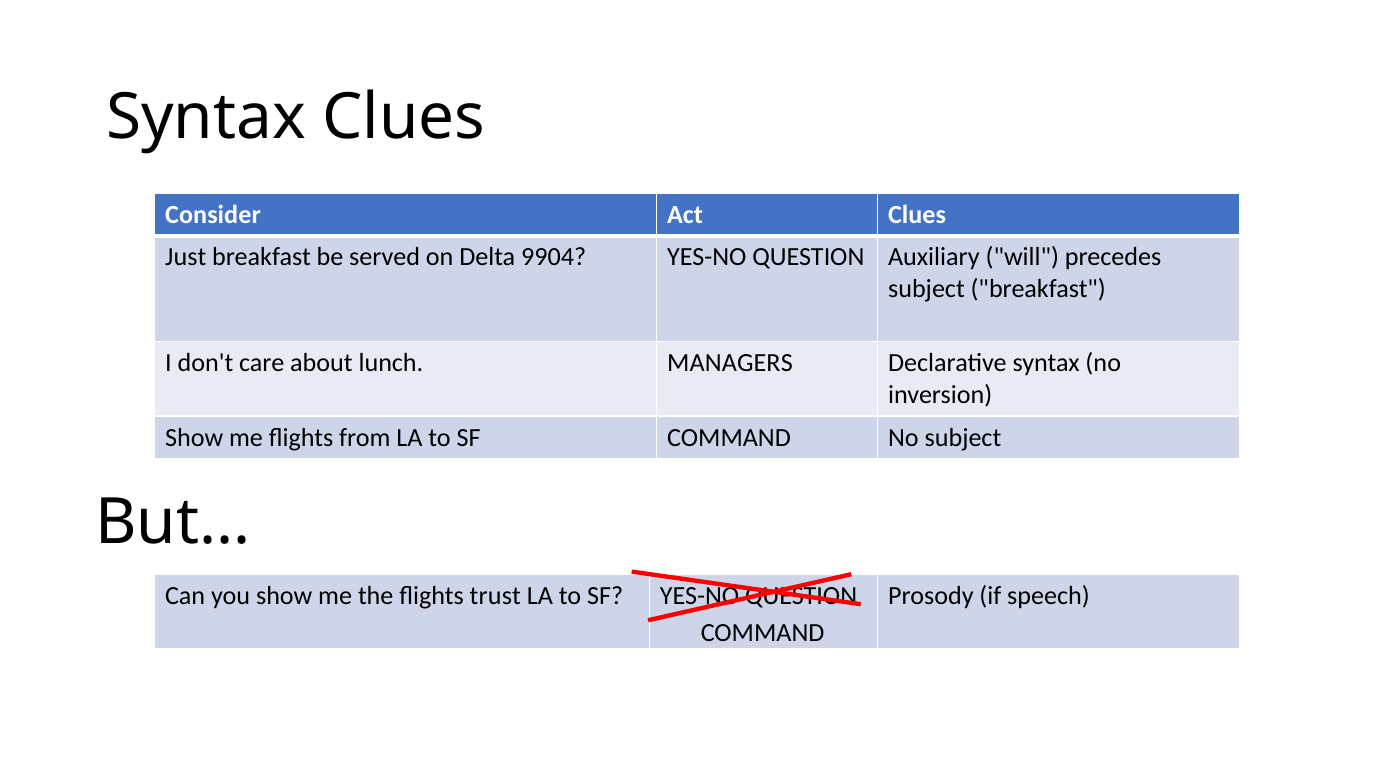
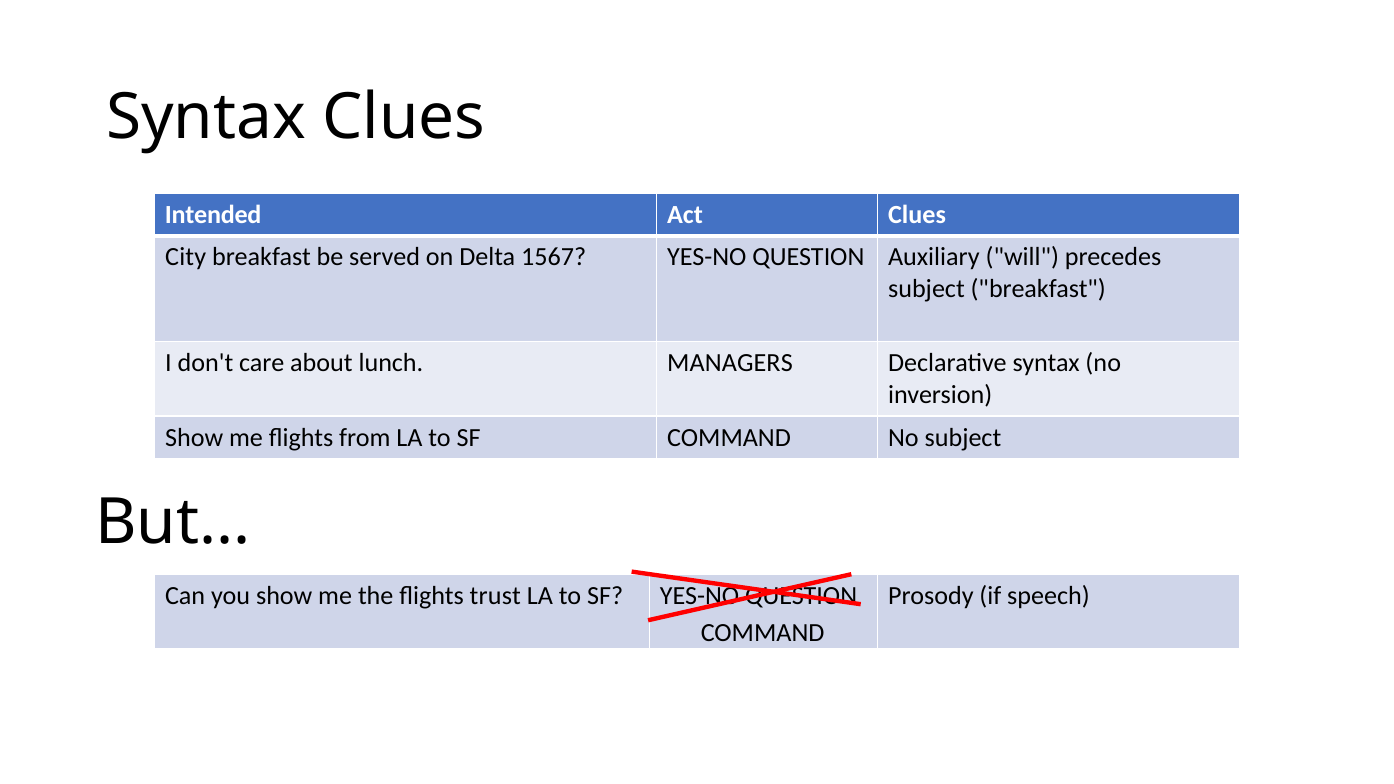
Consider: Consider -> Intended (213, 215)
Just: Just -> City (186, 257)
9904: 9904 -> 1567 (554, 257)
